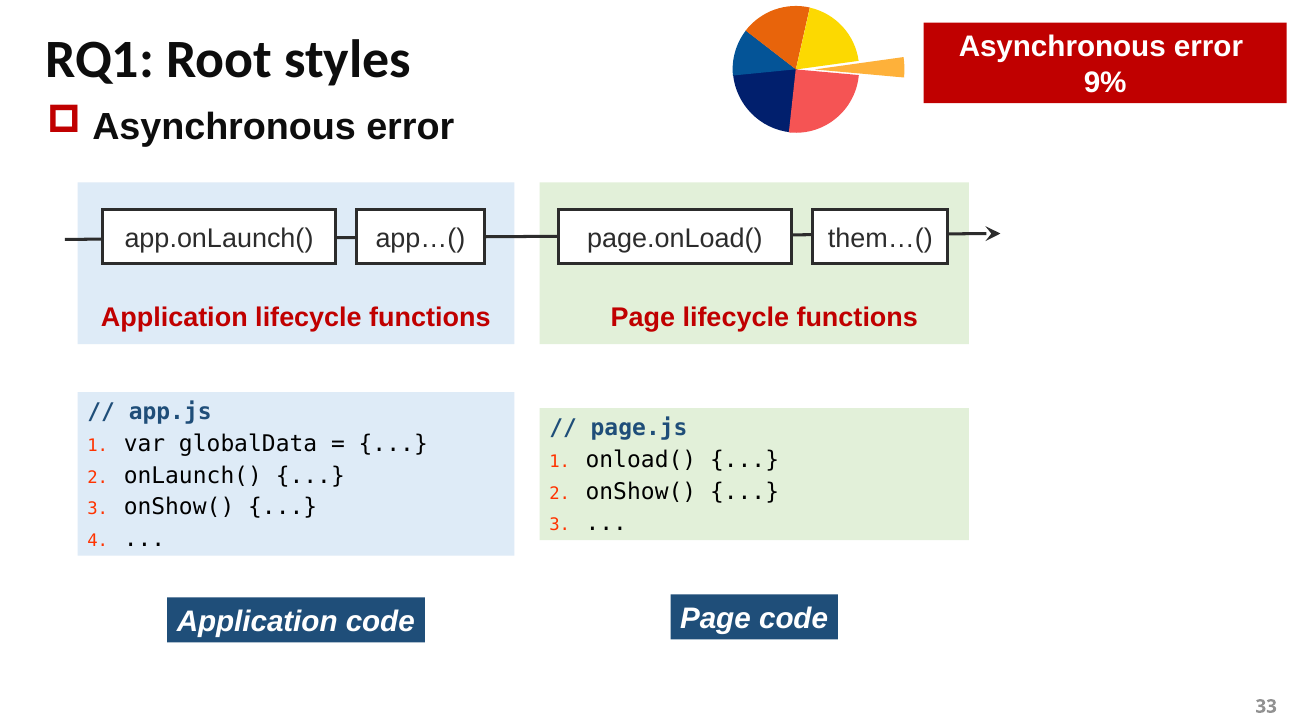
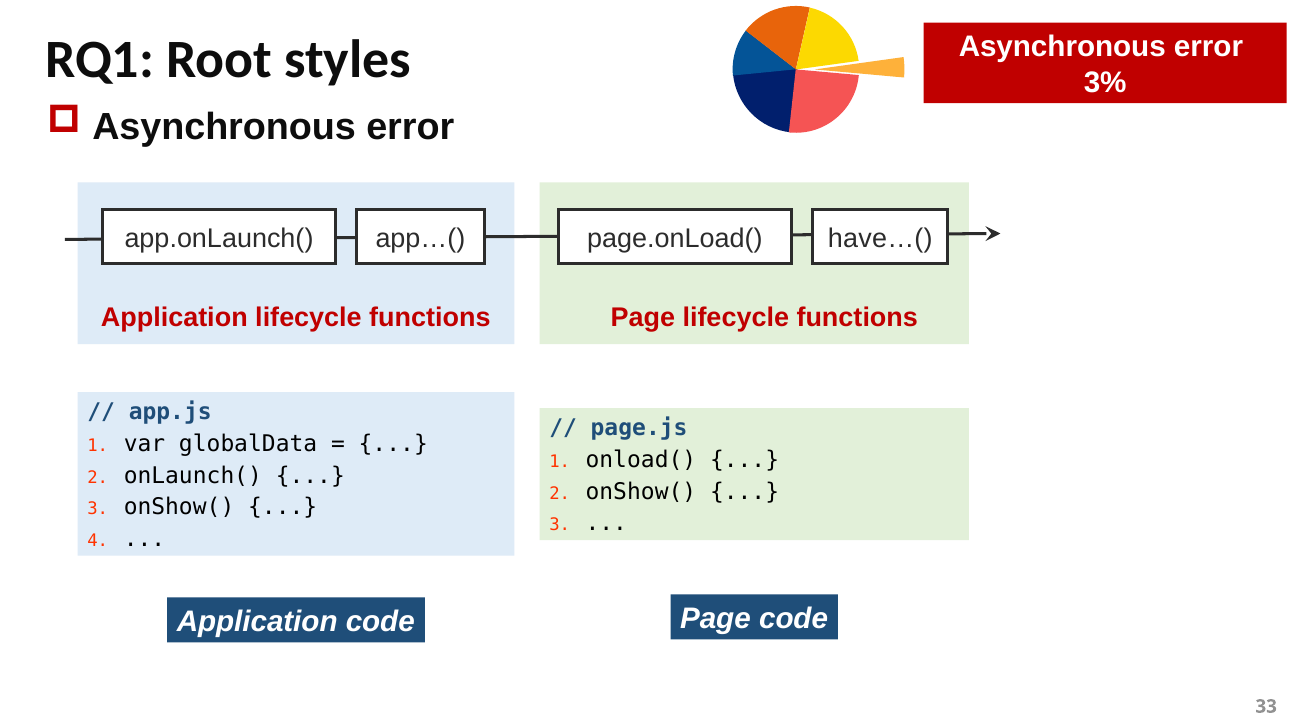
9%: 9% -> 3% (1105, 83)
them…(: them…( -> have…( (880, 238)
